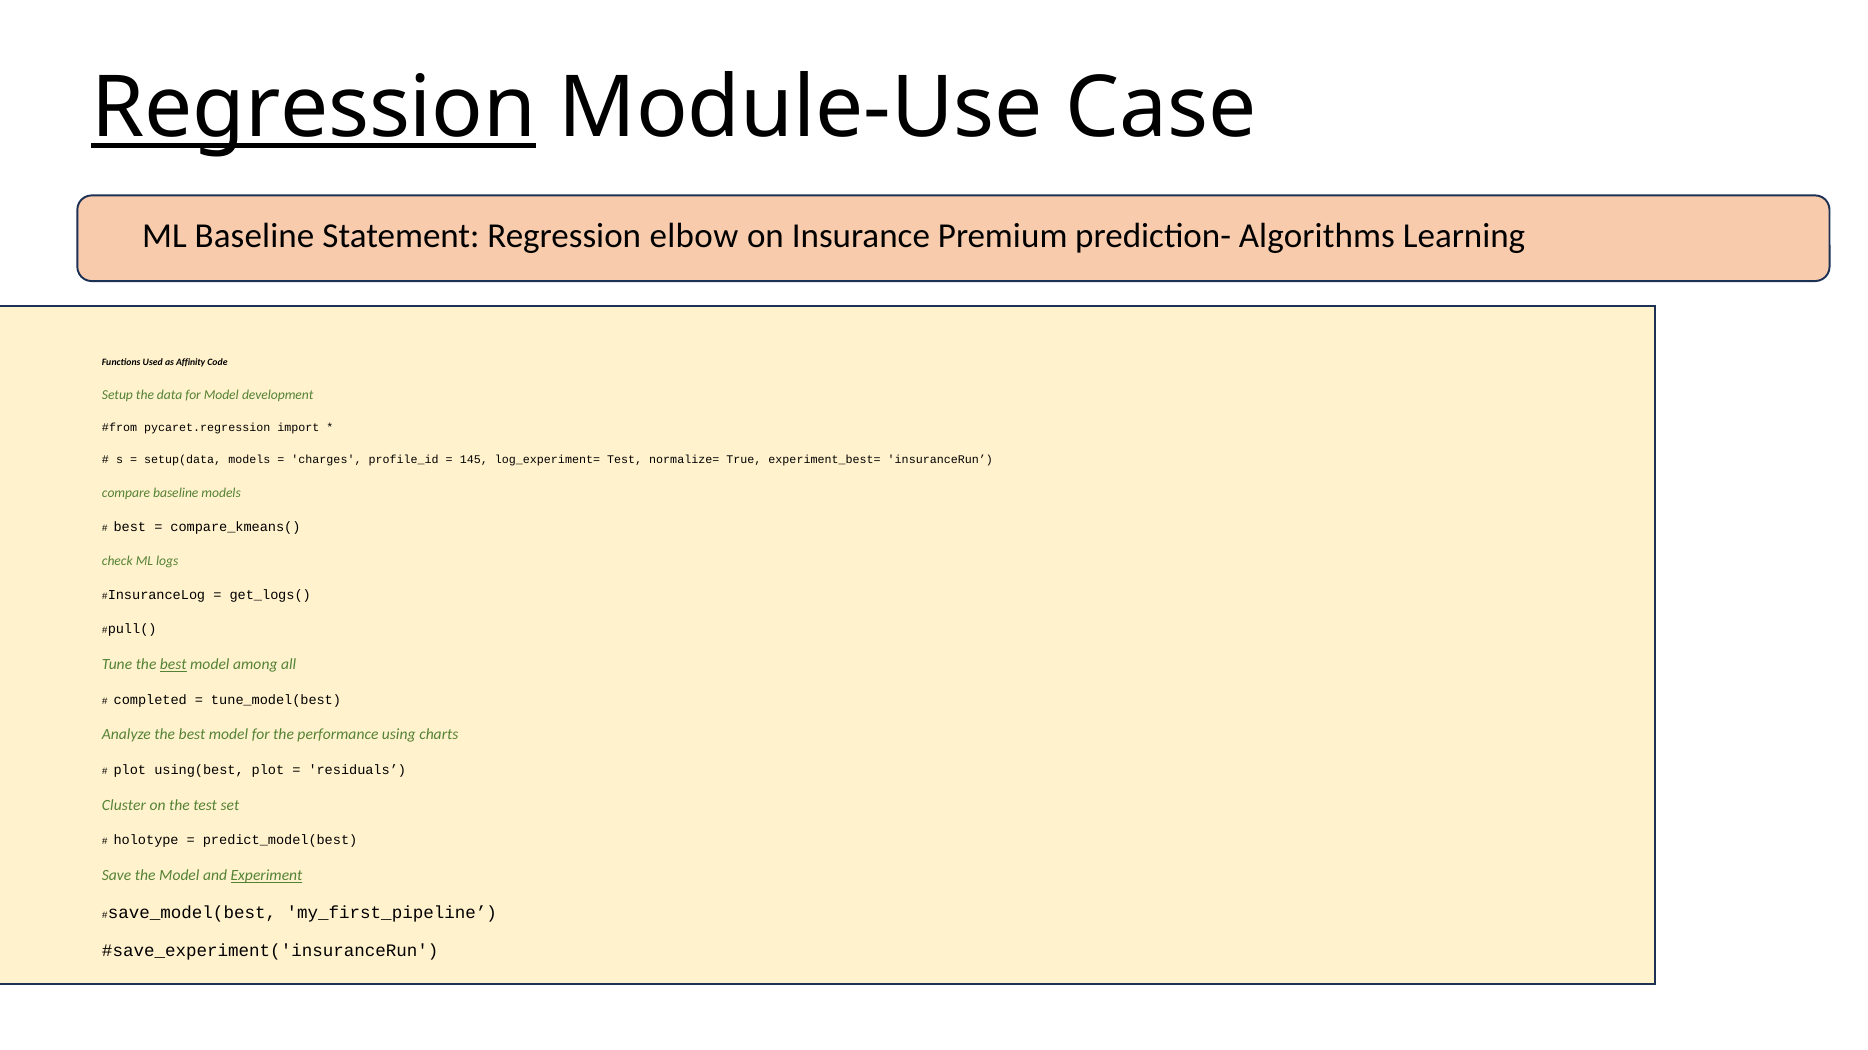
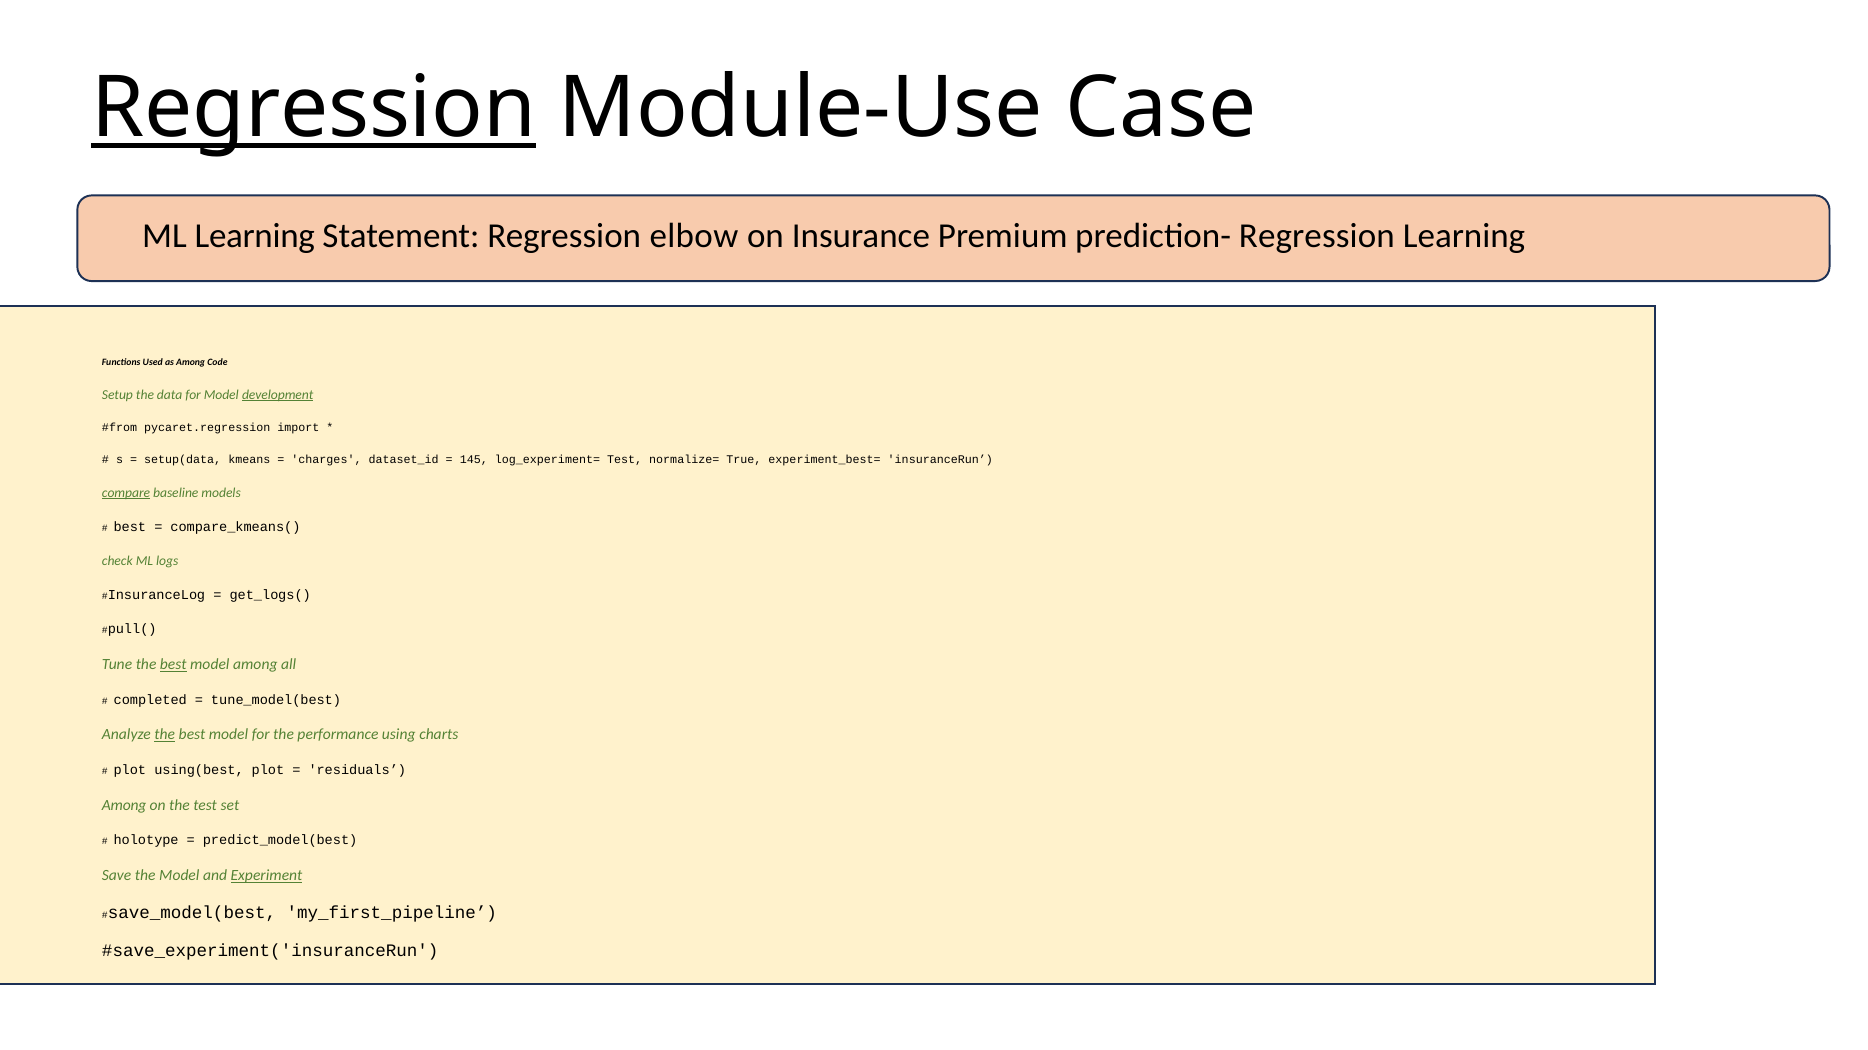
ML Baseline: Baseline -> Learning (255, 236)
prediction- Algorithms: Algorithms -> Regression (1317, 236)
as Affinity: Affinity -> Among (191, 363)
development underline: none -> present (278, 395)
setup(data models: models -> kmeans (249, 460)
profile_id: profile_id -> dataset_id (404, 460)
compare underline: none -> present (126, 493)
the underline: none -> present (165, 735)
Cluster: Cluster -> Among (124, 806)
